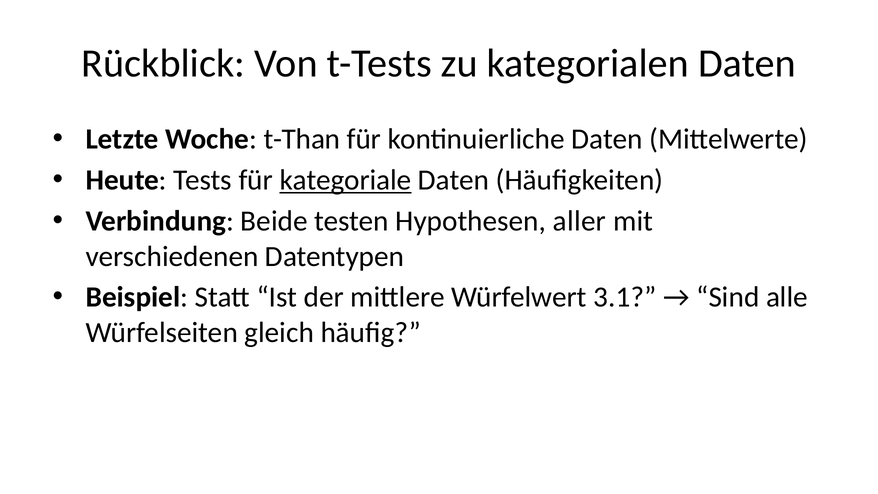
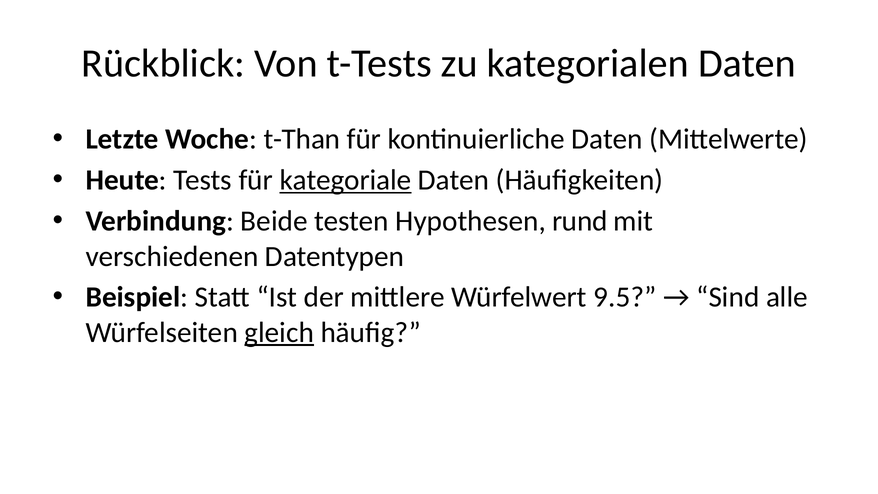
aller: aller -> rund (580, 221)
3.1: 3.1 -> 9.5 (625, 297)
gleich underline: none -> present (279, 332)
